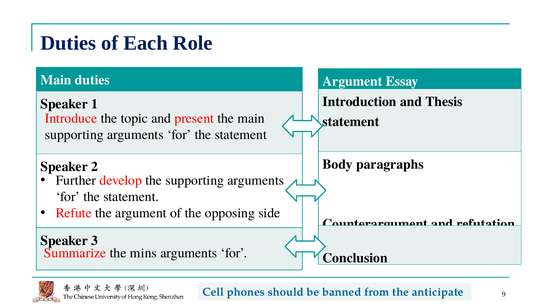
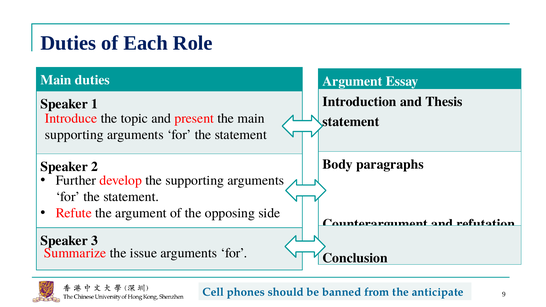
mins: mins -> issue (144, 253)
